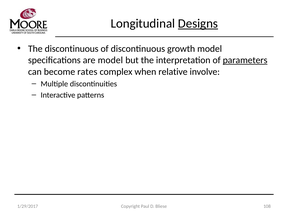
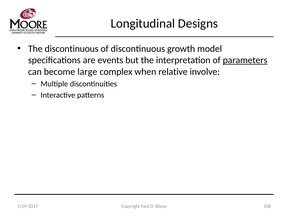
Designs underline: present -> none (198, 24)
are model: model -> events (110, 60)
rates: rates -> large (87, 72)
